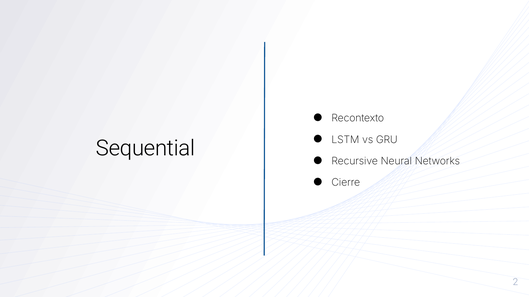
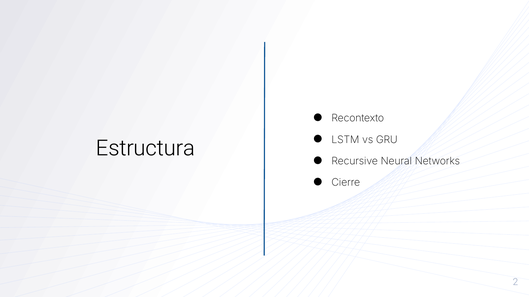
Sequential: Sequential -> Estructura (145, 149)
